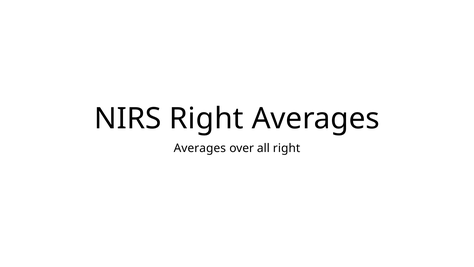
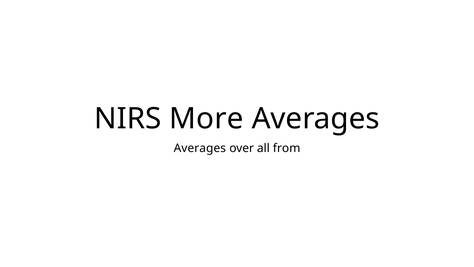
NIRS Right: Right -> More (206, 118)
all right: right -> from (287, 148)
